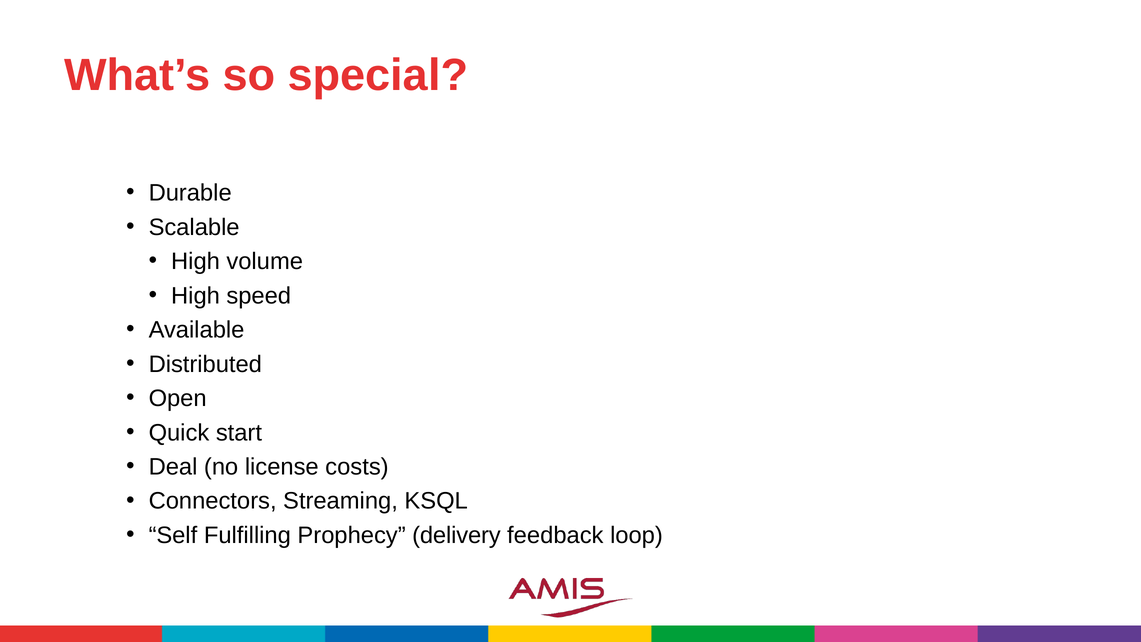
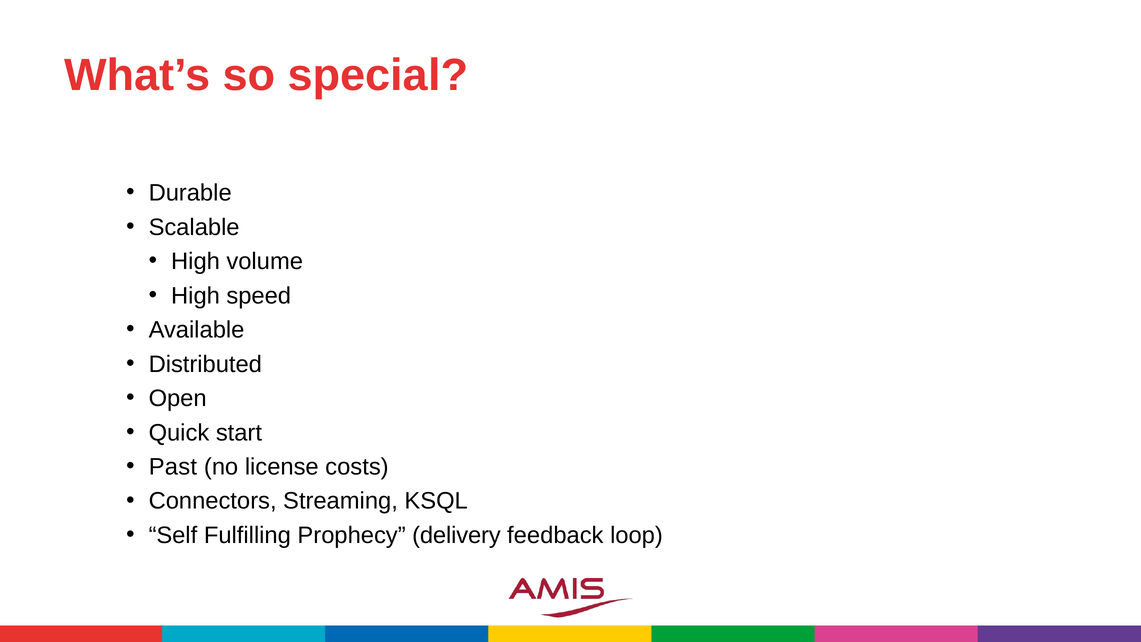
Deal: Deal -> Past (173, 467)
